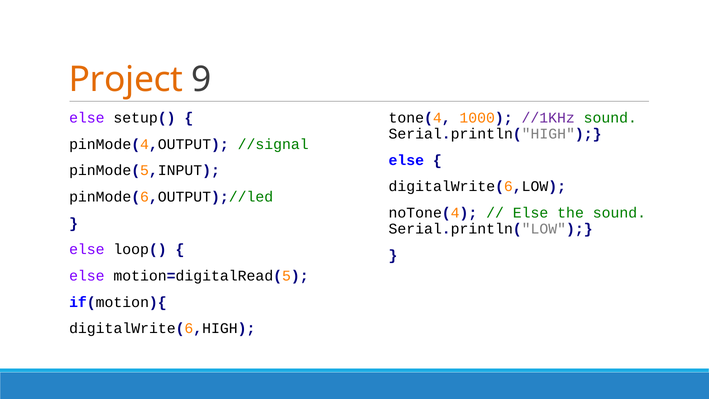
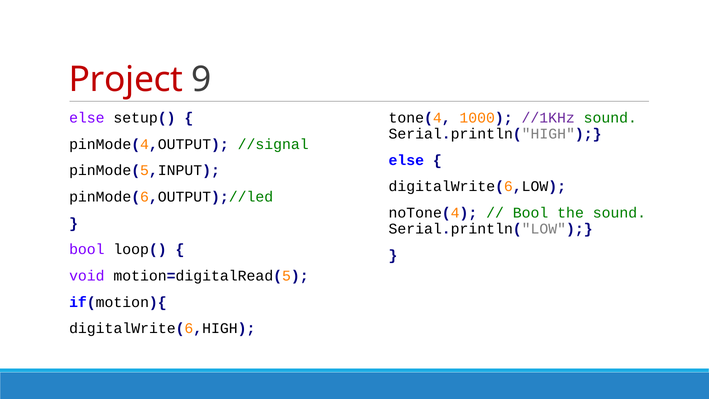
Project colour: orange -> red (126, 79)
Else: Else -> Bool (531, 213)
else: else -> bool (87, 249)
else: else -> void (87, 276)
